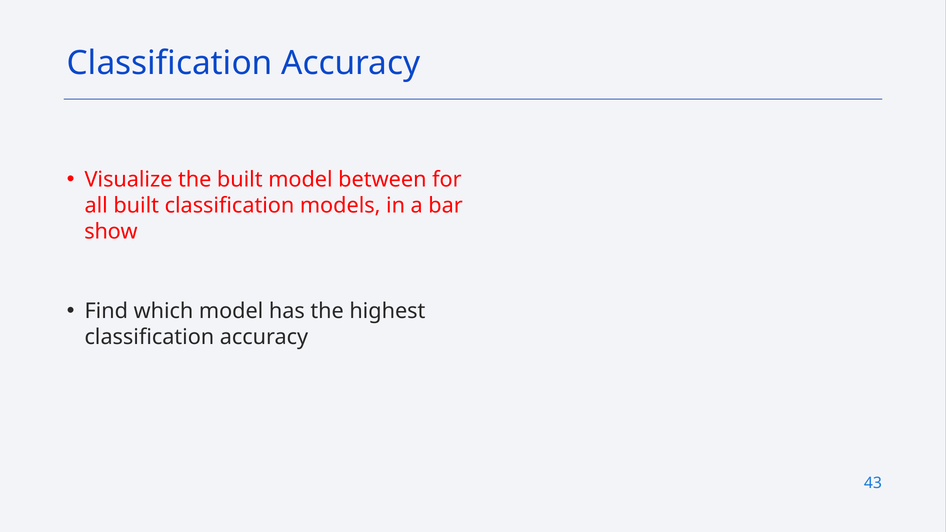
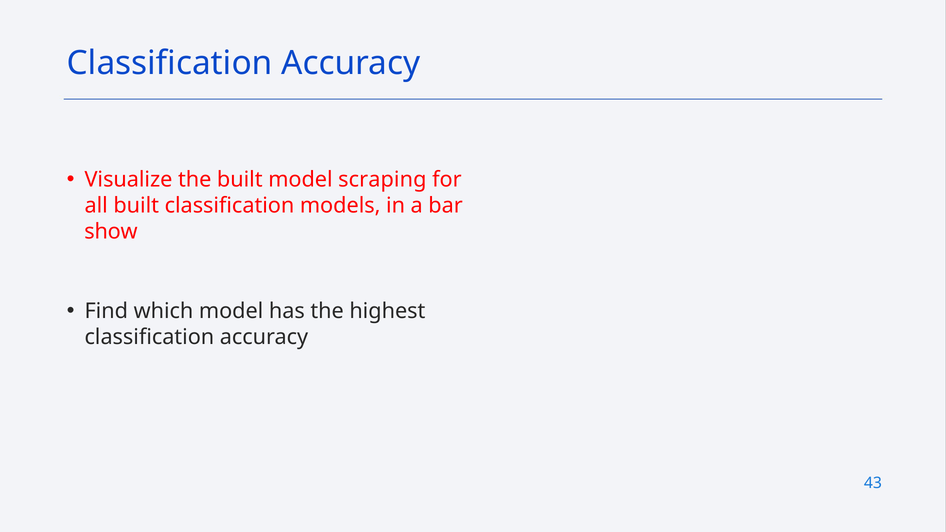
between: between -> scraping (382, 180)
